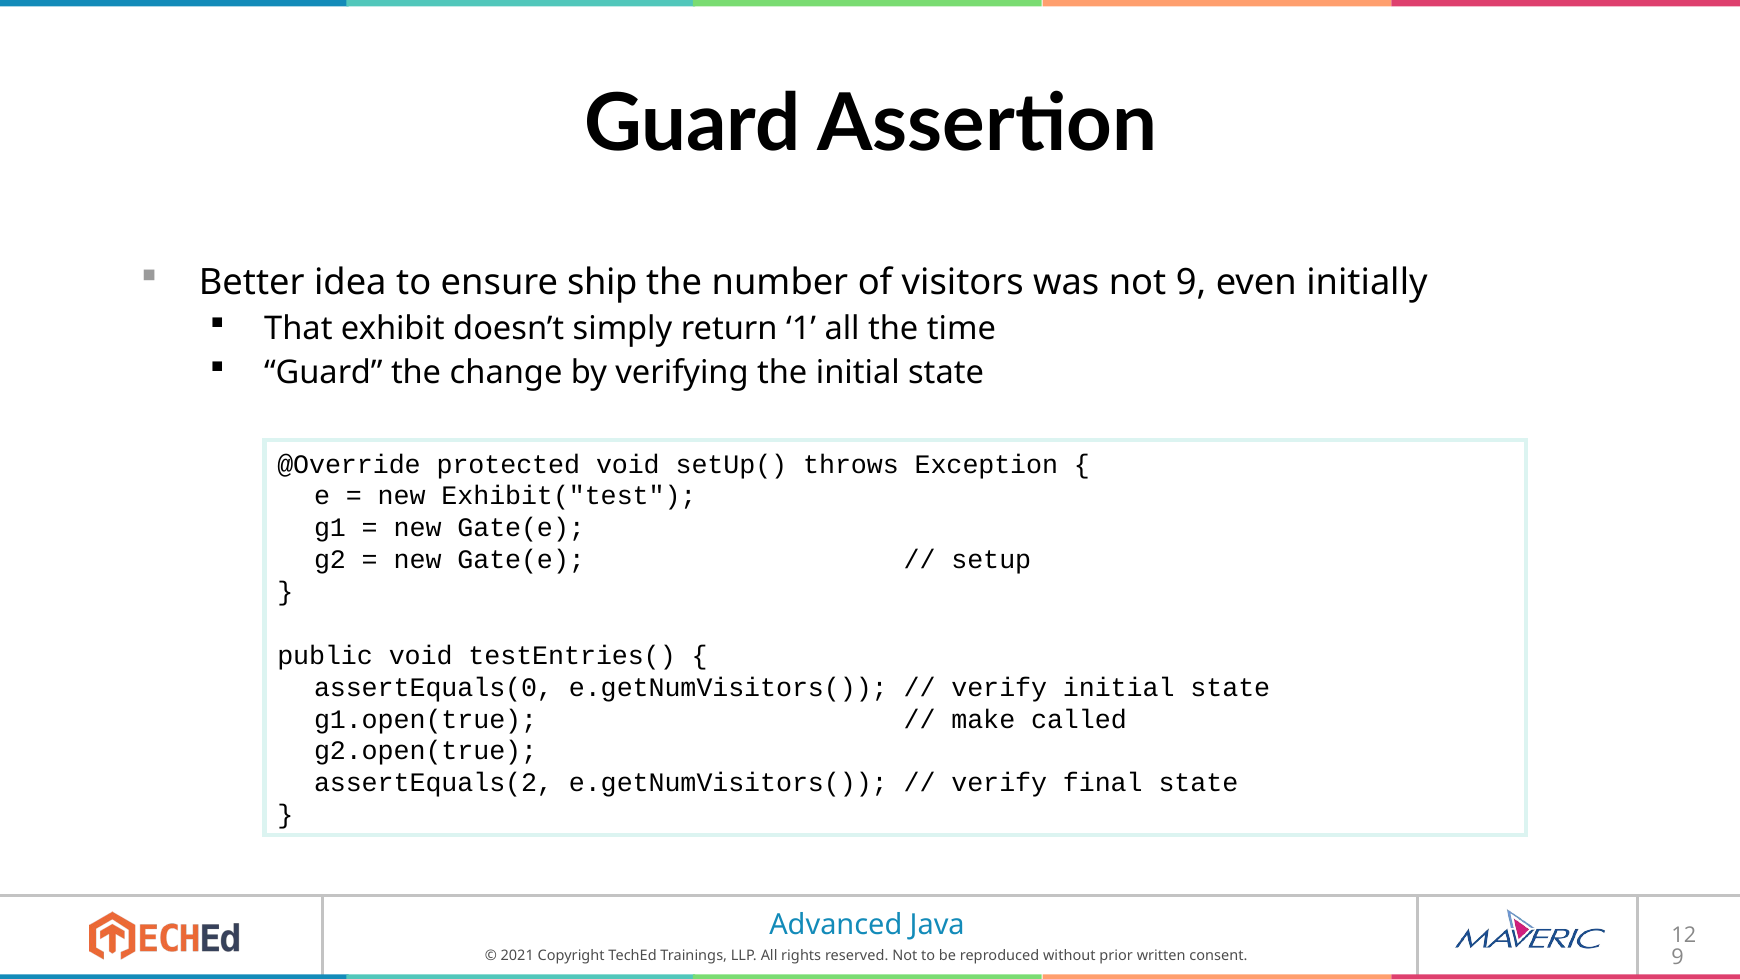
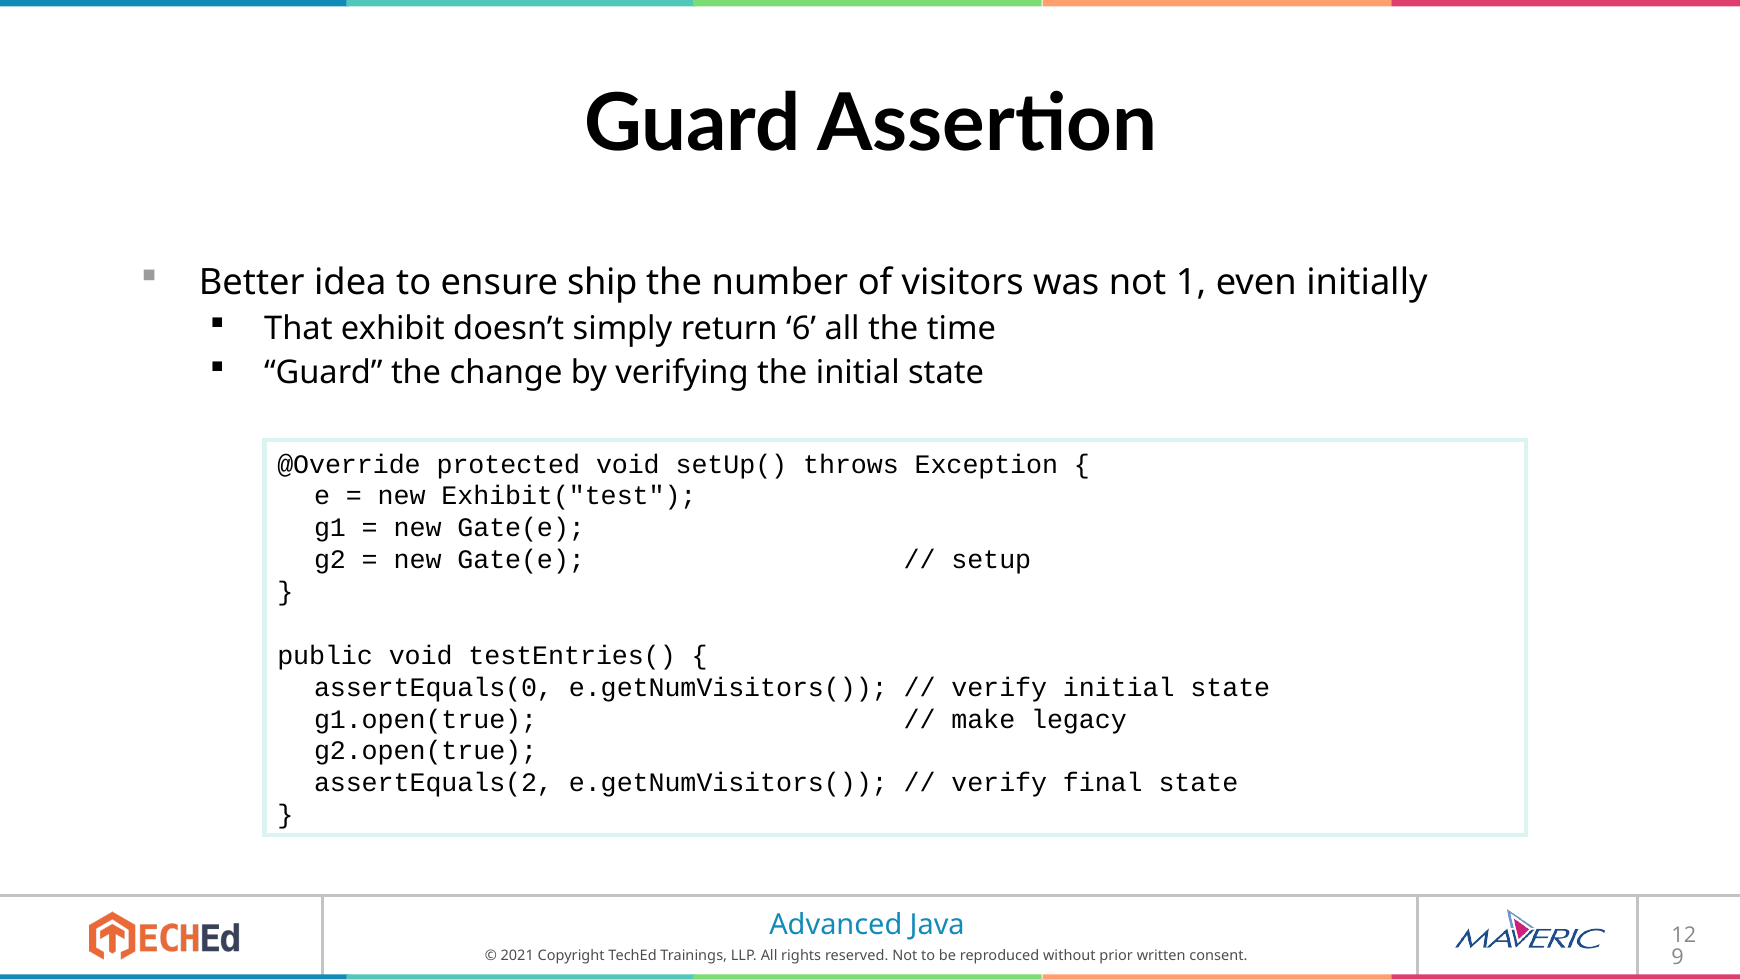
not 9: 9 -> 1 (1191, 282)
1: 1 -> 6 (801, 328)
called: called -> legacy (1079, 719)
